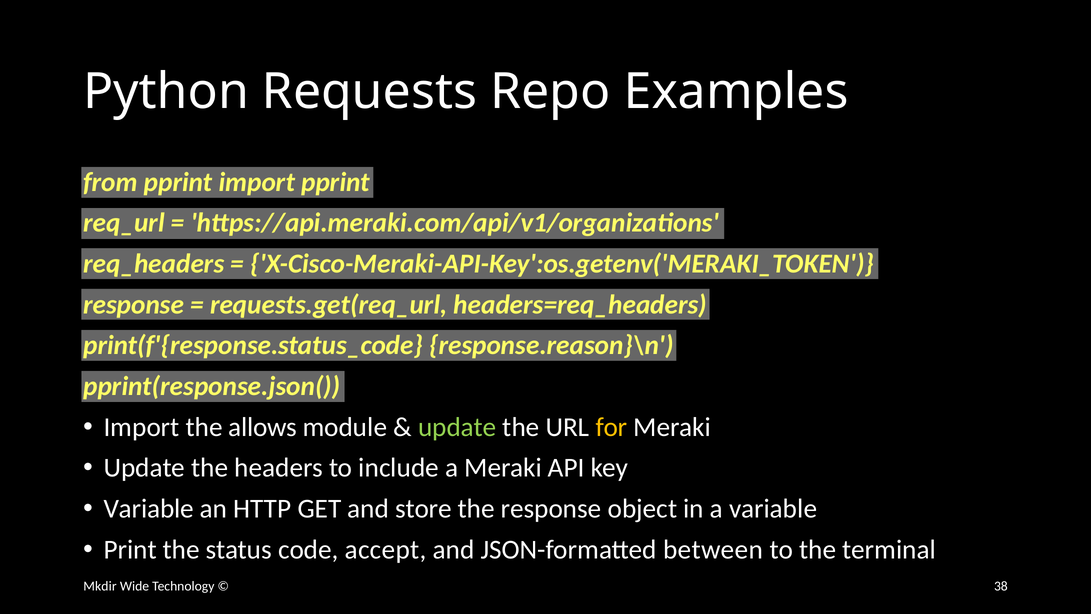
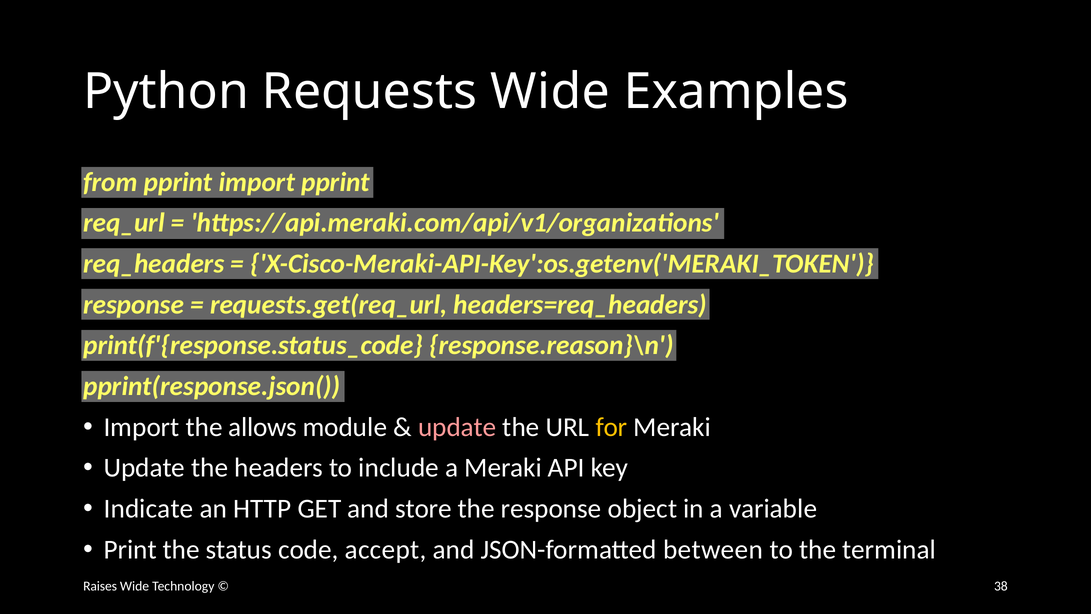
Requests Repo: Repo -> Wide (550, 92)
update colour: light green -> pink (457, 427)
Variable: Variable -> Indicate (149, 509)
Mkdir: Mkdir -> Raises (100, 586)
